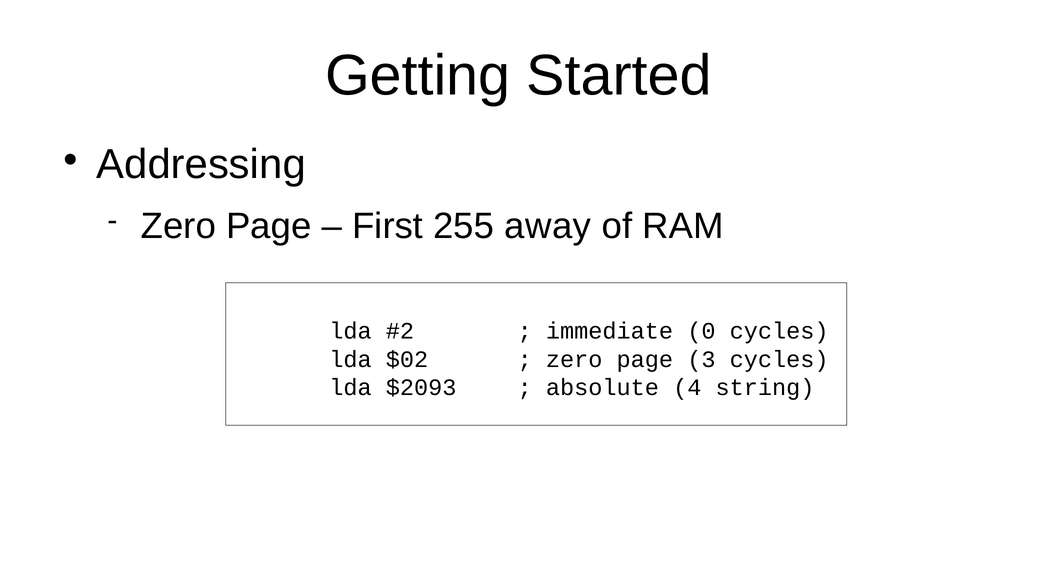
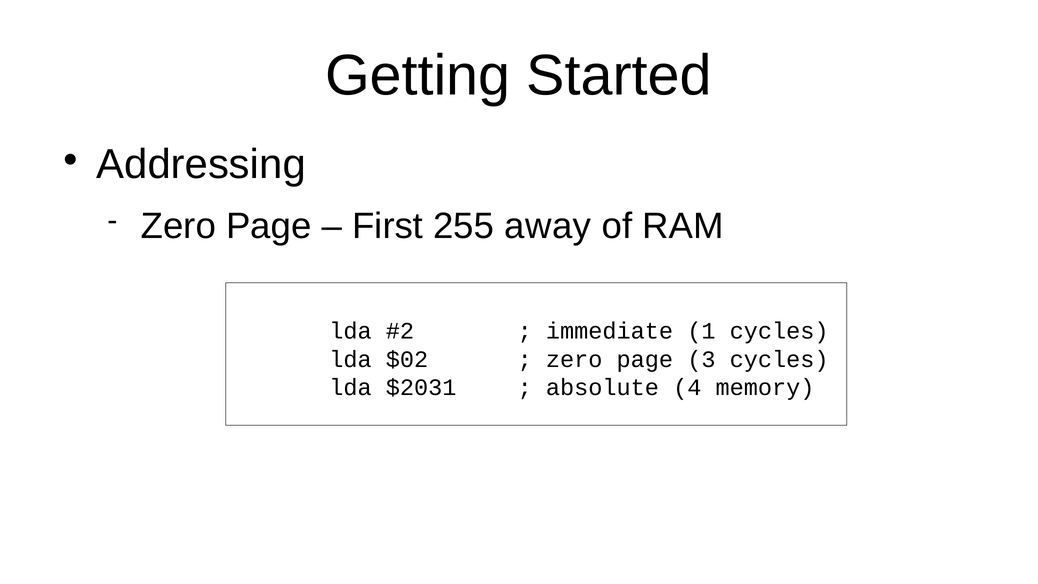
0: 0 -> 1 (701, 331)
$2093: $2093 -> $2031 (421, 388)
string: string -> memory (765, 388)
